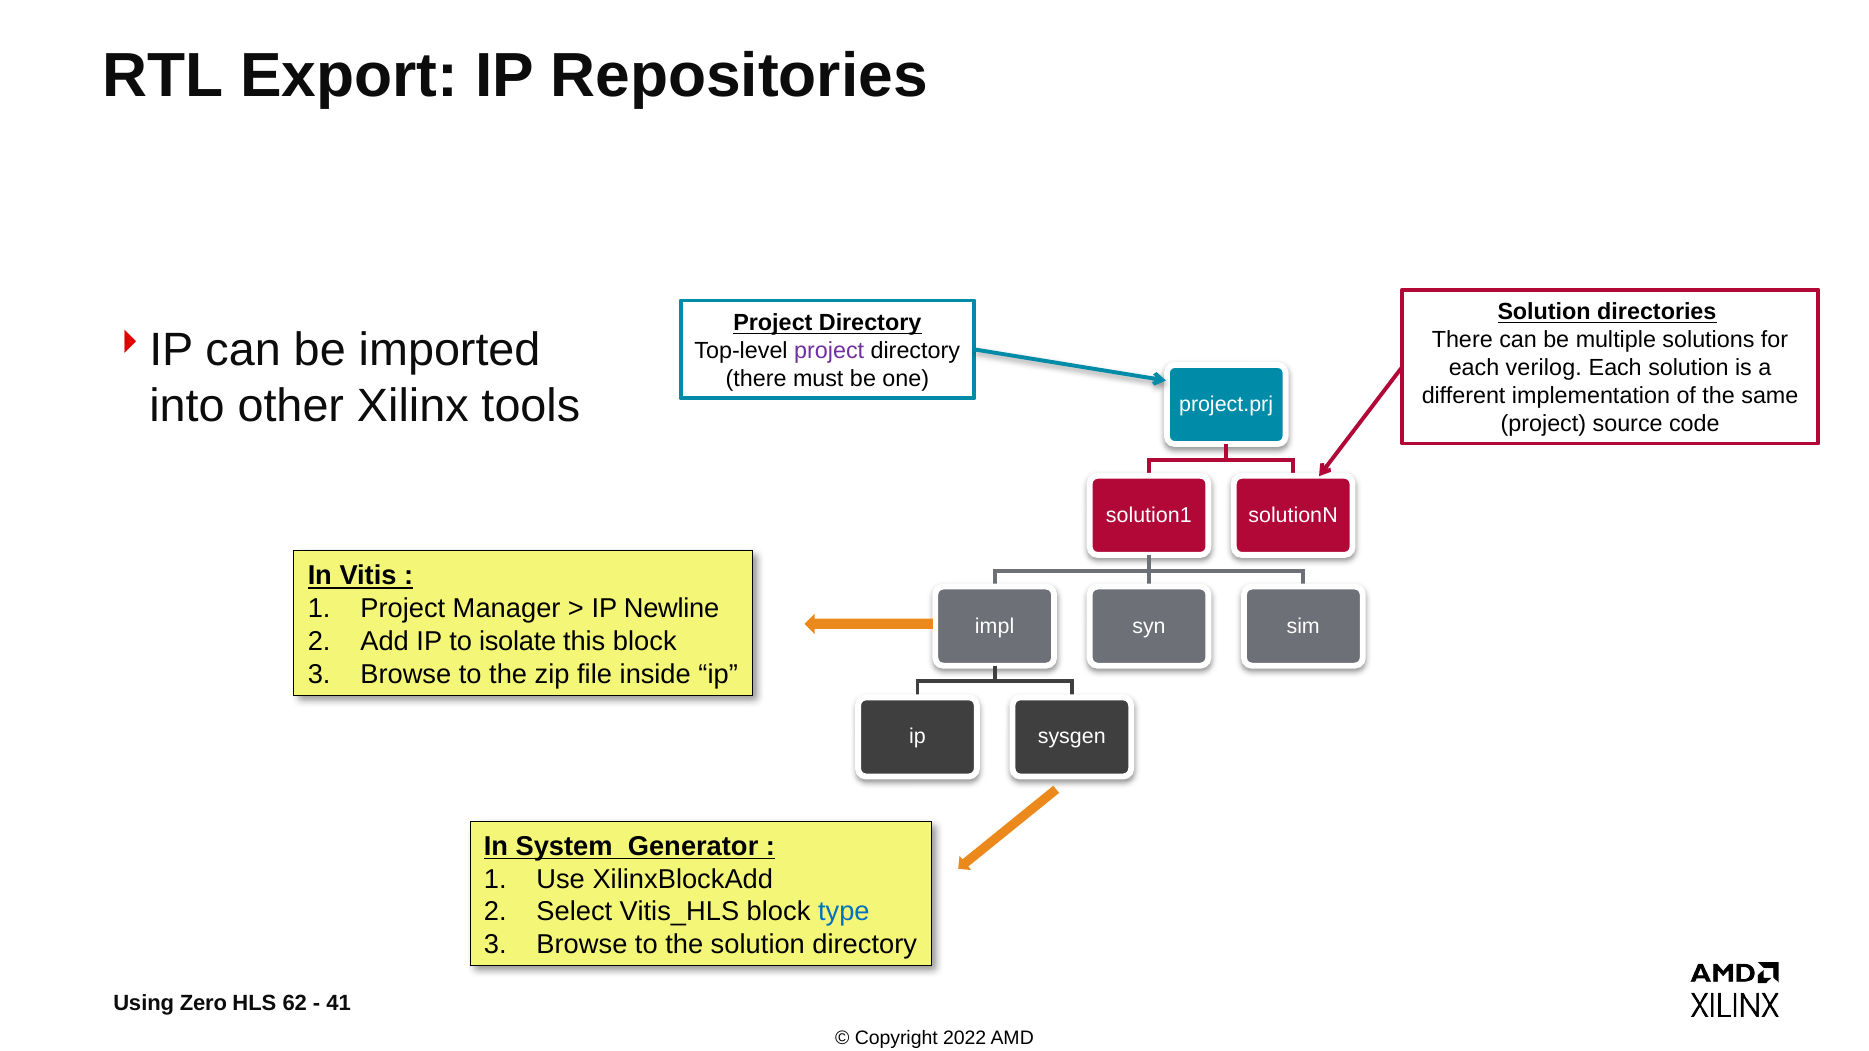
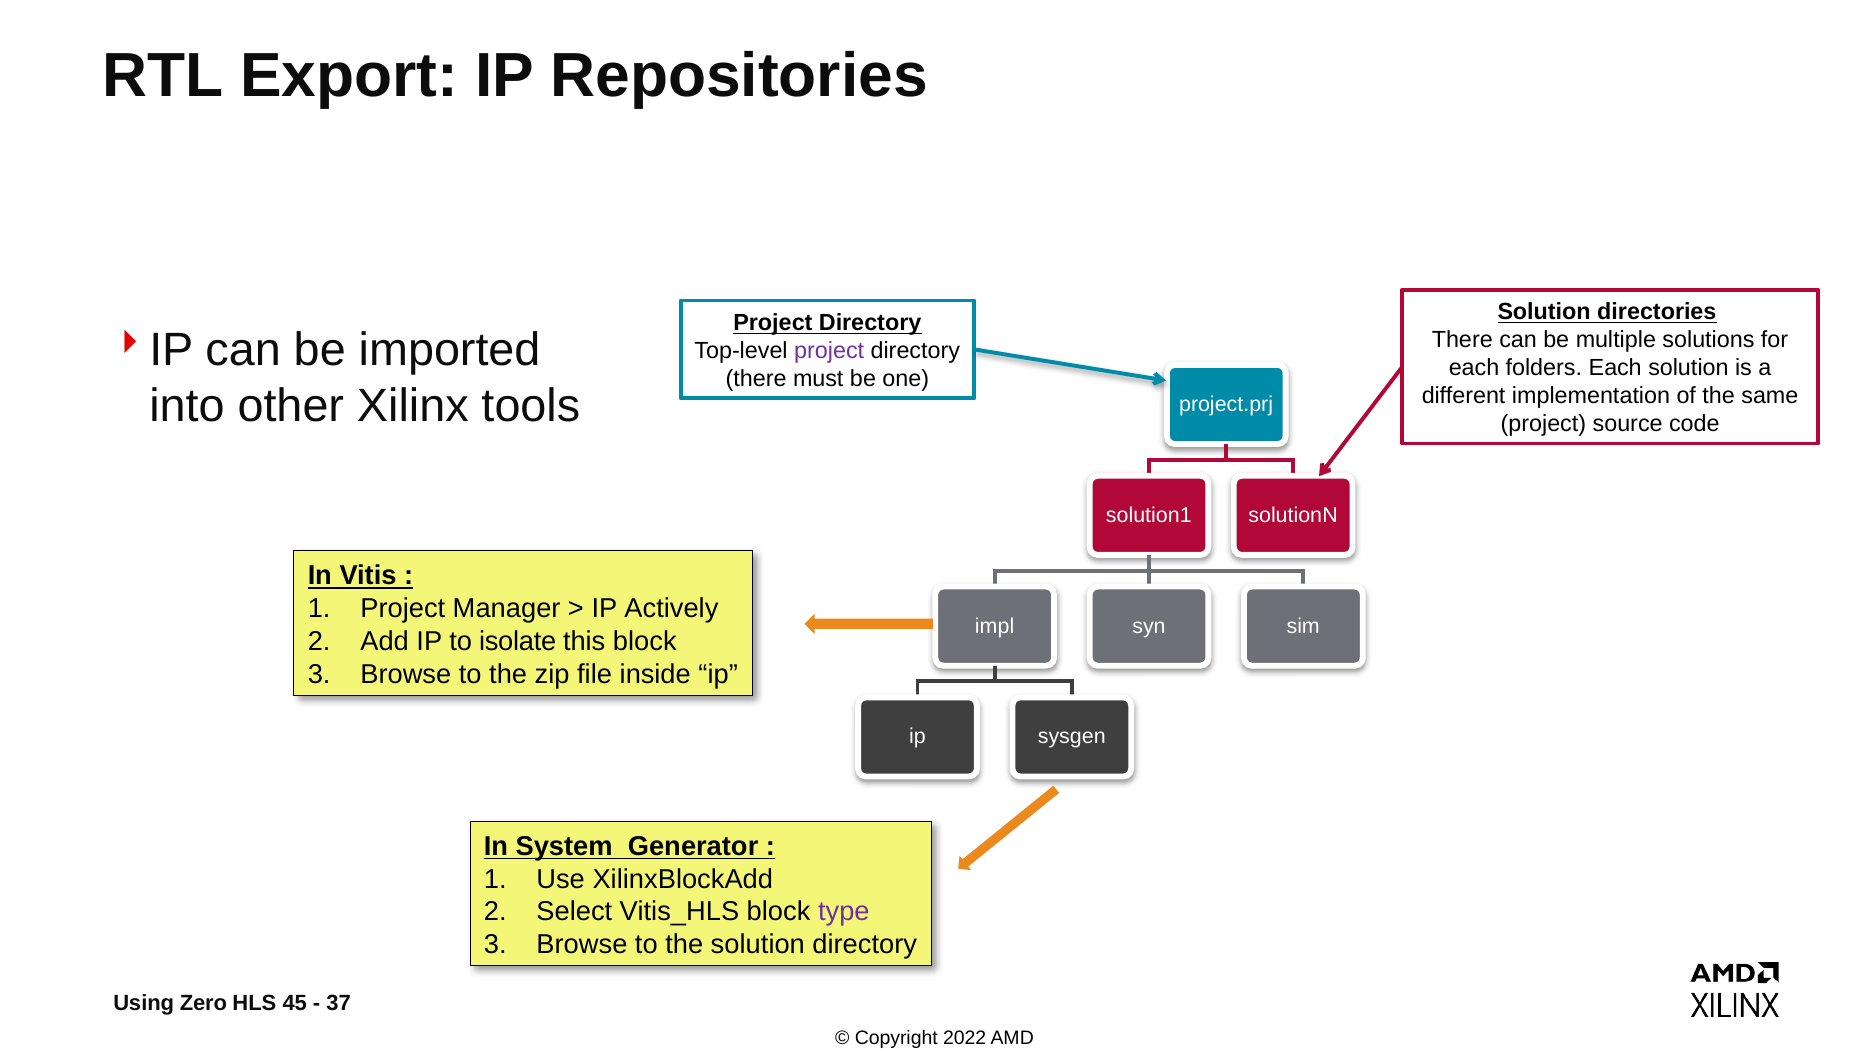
verilog: verilog -> folders (1544, 368)
Newline: Newline -> Actively (671, 609)
type colour: blue -> purple (844, 912)
62: 62 -> 45 (295, 1004)
41: 41 -> 37 (339, 1004)
